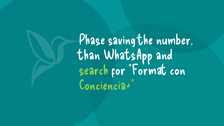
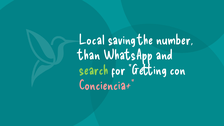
Phase: Phase -> Local (92, 40)
Format: Format -> Getting (148, 70)
Conciencia+ colour: light green -> pink (107, 85)
